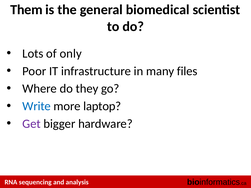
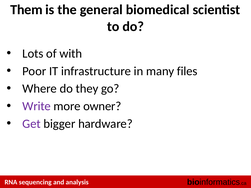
only: only -> with (71, 54)
Write colour: blue -> purple (37, 106)
laptop: laptop -> owner (102, 106)
